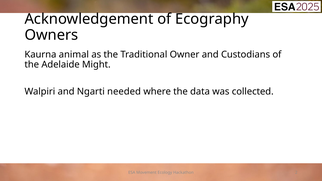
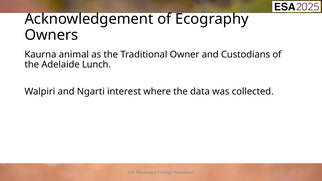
Might: Might -> Lunch (96, 65)
needed: needed -> interest (124, 92)
